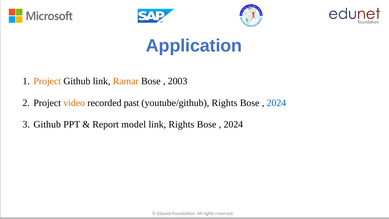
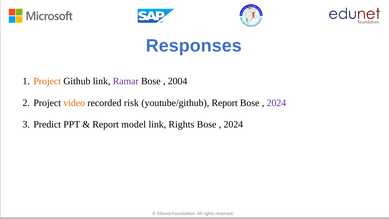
Application: Application -> Responses (194, 46)
Ramar colour: orange -> purple (126, 81)
2003: 2003 -> 2004 (178, 81)
past: past -> risk (131, 103)
youtube/github Rights: Rights -> Report (225, 103)
2024 colour: blue -> purple (276, 103)
Github: Github -> Predict (47, 124)
